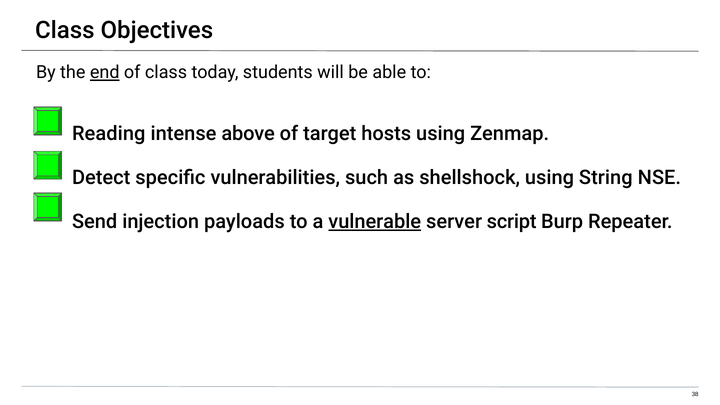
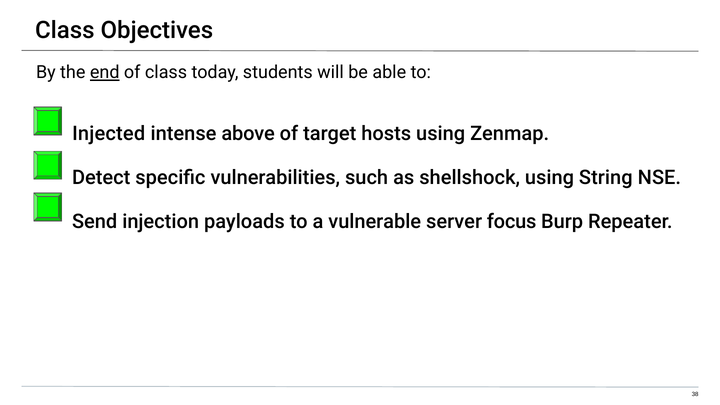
Reading: Reading -> Injected (109, 134)
vulnerable underline: present -> none (375, 222)
script: script -> focus (512, 222)
